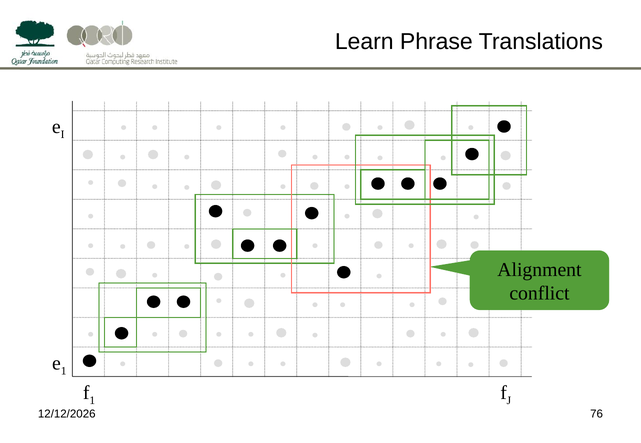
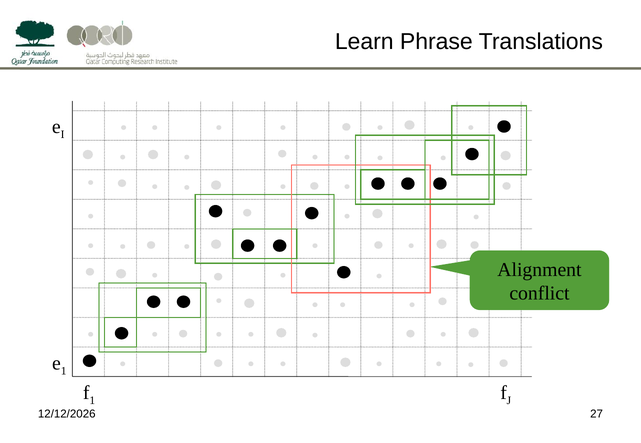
76: 76 -> 27 (597, 415)
